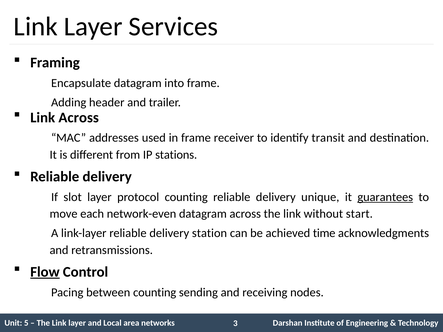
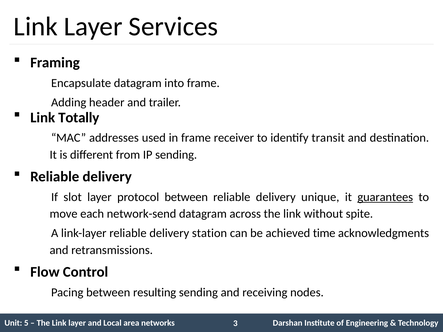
Link Across: Across -> Totally (79, 118)
IP stations: stations -> sending (176, 155)
protocol counting: counting -> between (186, 197)
network-even: network-even -> network-send (142, 214)
start: start -> spite (359, 214)
Flow underline: present -> none (45, 272)
between counting: counting -> resulting (155, 293)
